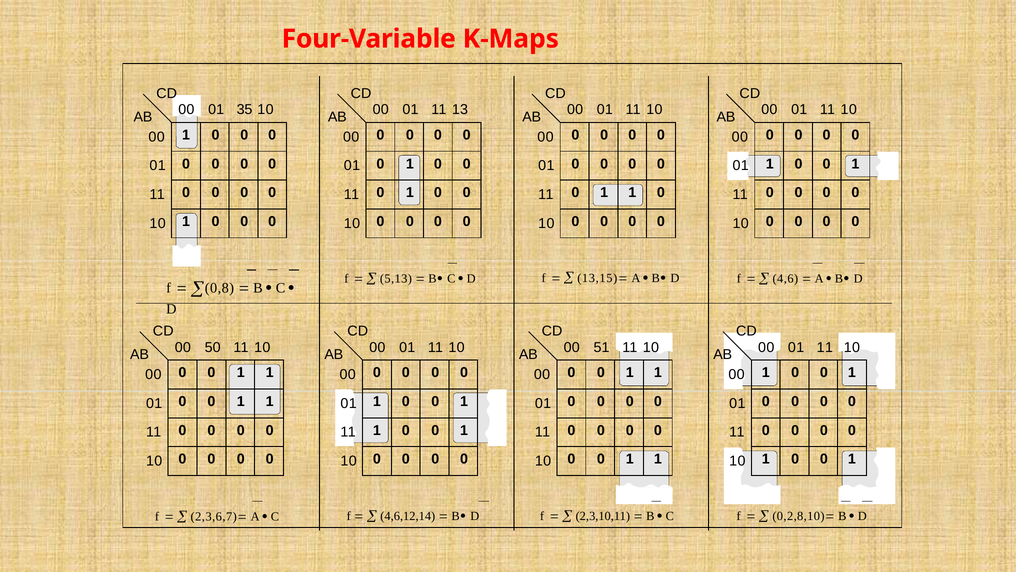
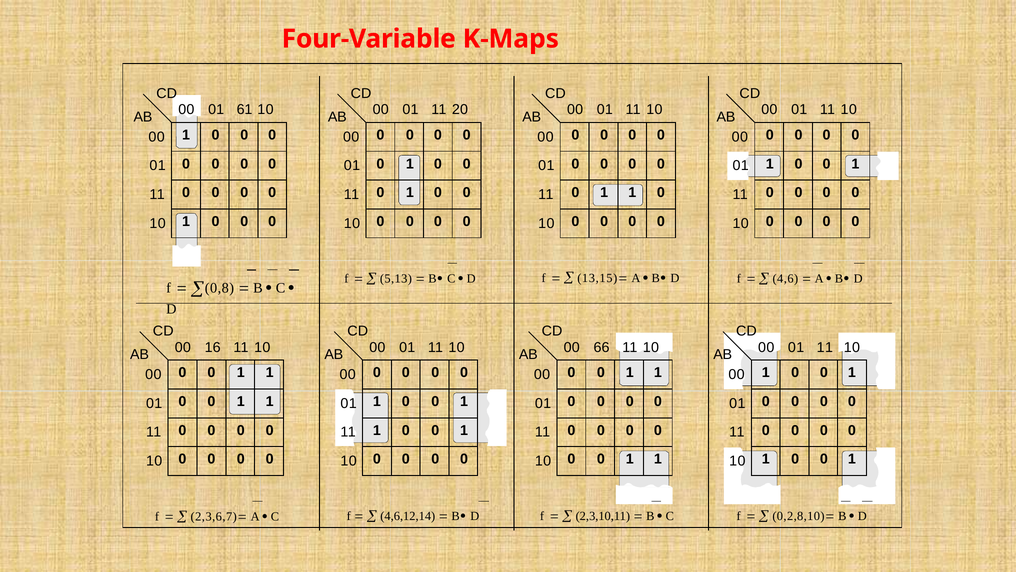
35: 35 -> 61 (245, 110)
13: 13 -> 20 (460, 110)
50: 50 -> 16 (213, 347)
51: 51 -> 66 (601, 347)
